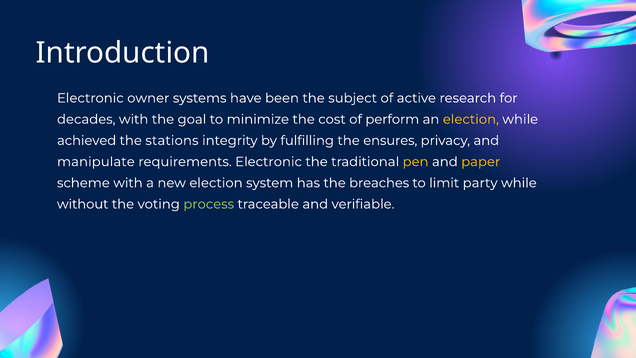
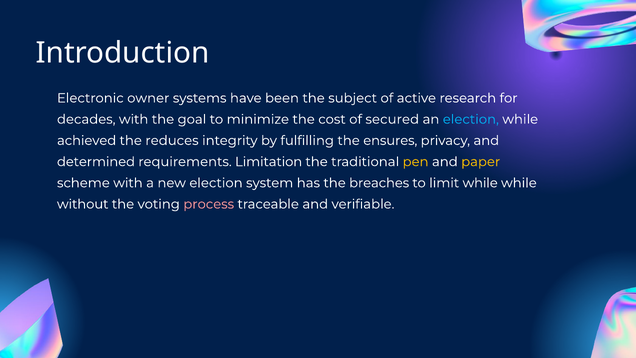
perform: perform -> secured (392, 119)
election colour: yellow -> light blue (471, 119)
stations: stations -> reduces (172, 140)
manipulate: manipulate -> determined (96, 162)
requirements Electronic: Electronic -> Limitation (269, 162)
limit party: party -> while (480, 183)
process colour: light green -> pink (209, 204)
